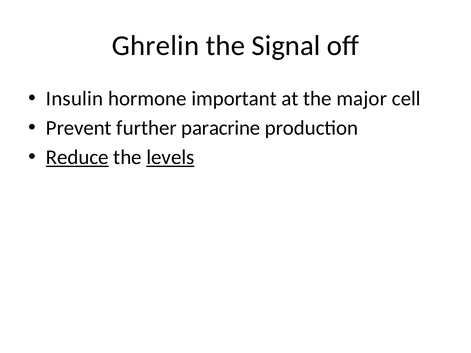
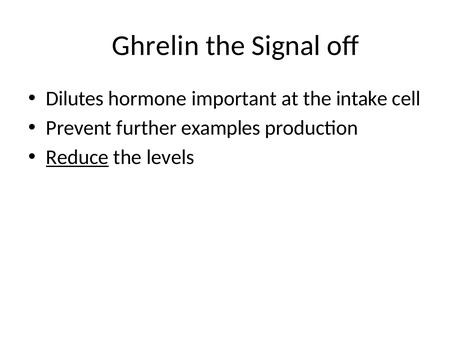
Insulin: Insulin -> Dilutes (75, 99)
major: major -> intake (362, 99)
paracrine: paracrine -> examples (221, 128)
levels underline: present -> none (170, 157)
